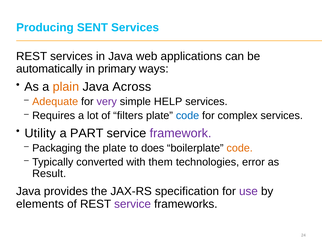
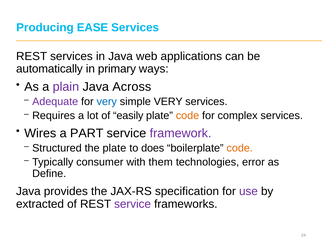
SENT: SENT -> EASE (93, 27)
plain colour: orange -> purple (66, 87)
Adequate colour: orange -> purple (55, 102)
very colour: purple -> blue (107, 102)
simple HELP: HELP -> VERY (168, 102)
filters: filters -> easily (128, 116)
code colour: blue -> orange (188, 116)
Utility: Utility -> Wires (40, 133)
Packaging: Packaging -> Structured (57, 148)
converted: converted -> consumer (100, 162)
Result: Result -> Define (49, 174)
elements: elements -> extracted (40, 204)
